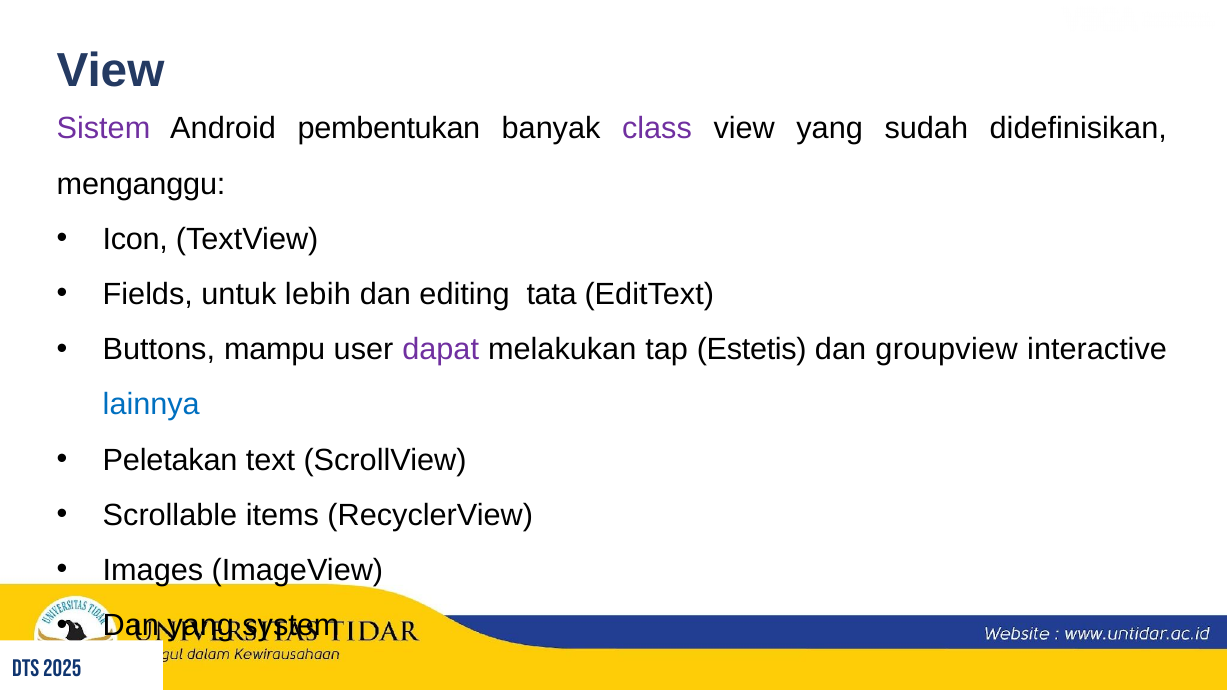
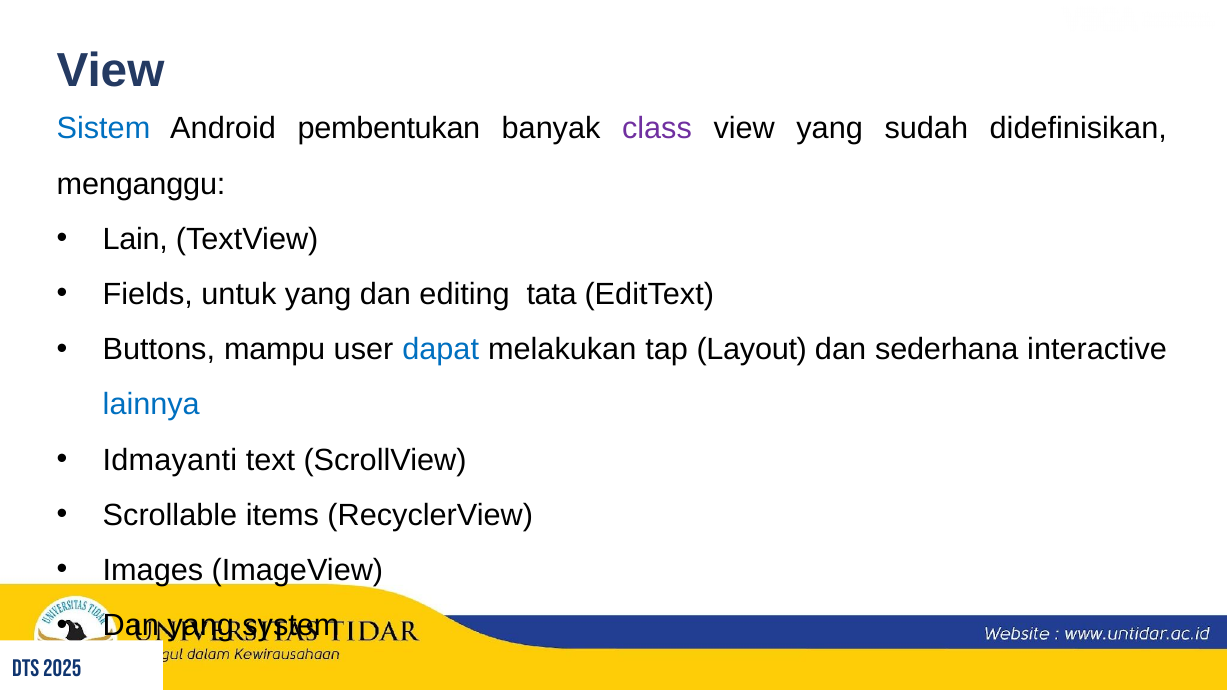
Sistem colour: purple -> blue (104, 129)
Icon: Icon -> Lain (135, 239)
untuk lebih: lebih -> yang (318, 294)
dapat colour: purple -> blue (441, 350)
Estetis: Estetis -> Layout (752, 350)
groupview: groupview -> sederhana (947, 350)
Peletakan: Peletakan -> Idmayanti (170, 460)
